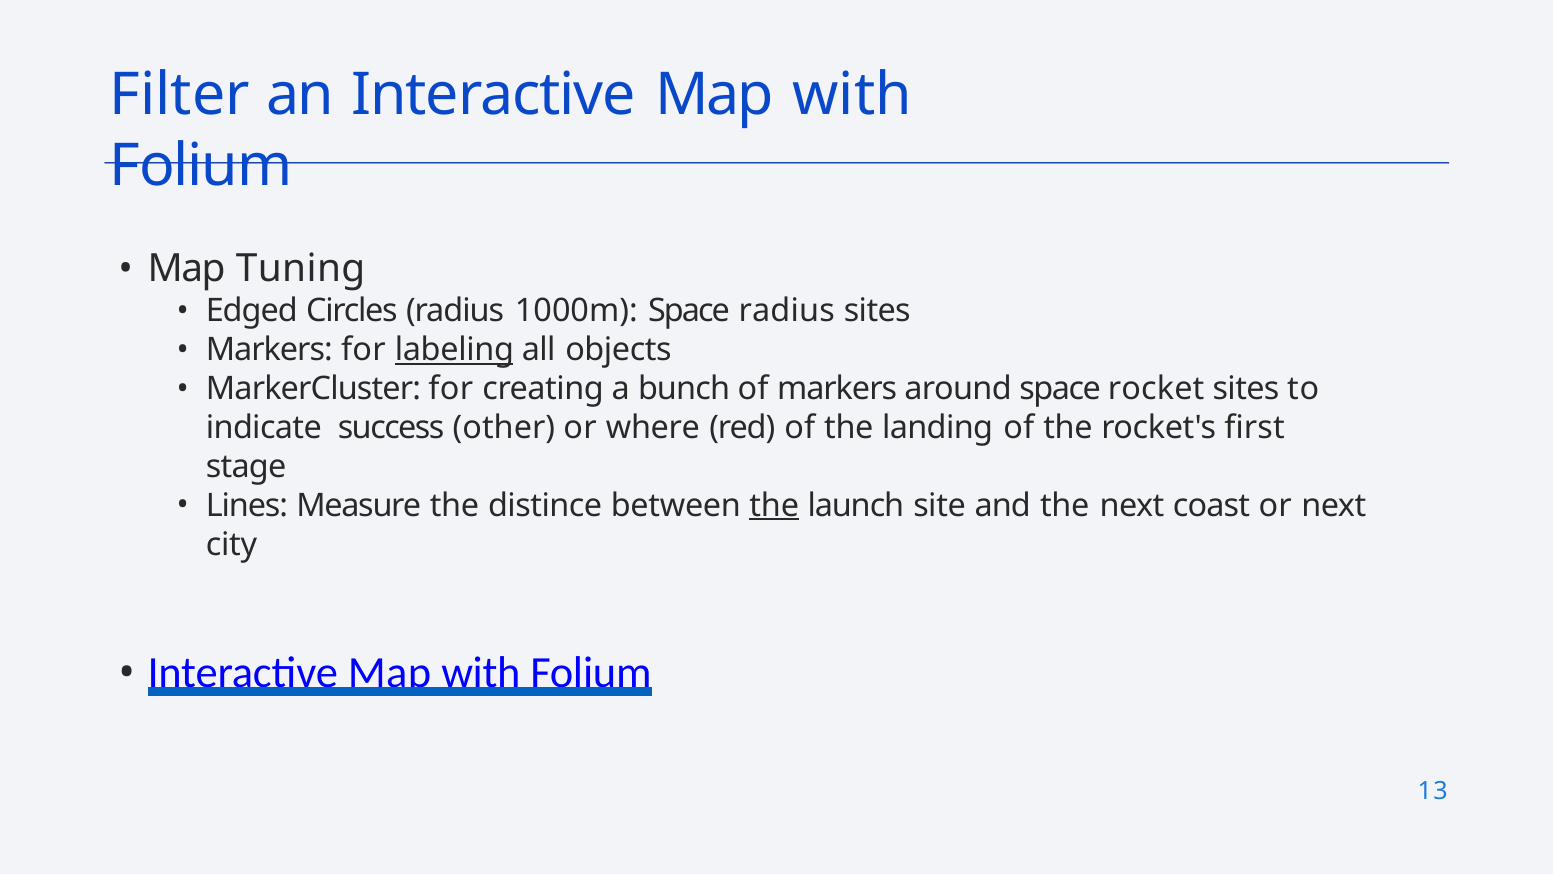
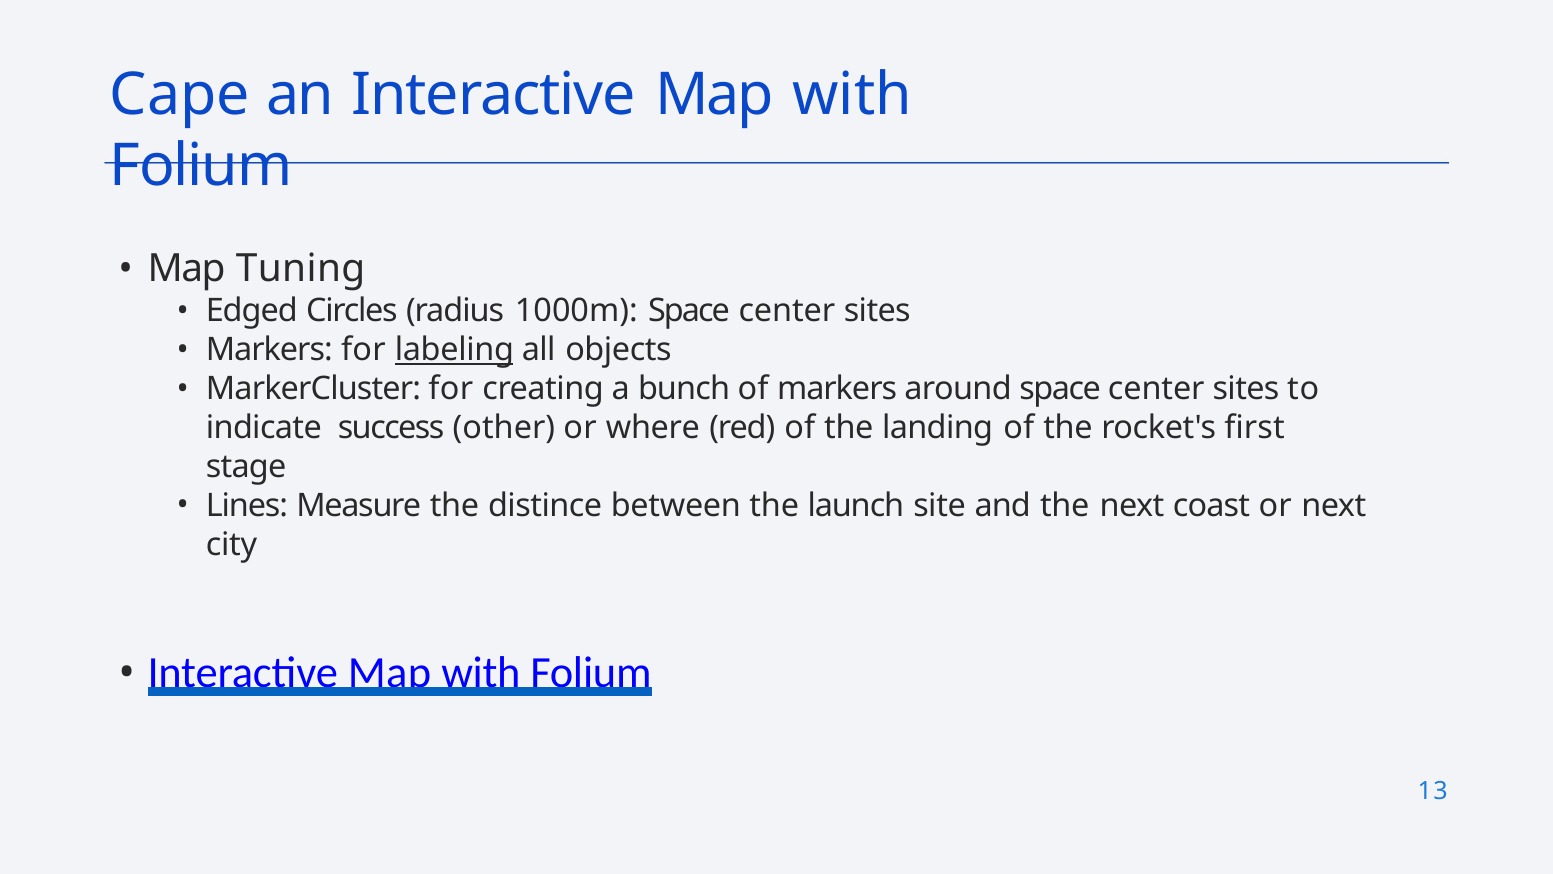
Filter: Filter -> Cape (180, 95)
1000m Space radius: radius -> center (787, 311)
around space rocket: rocket -> center (1156, 389)
the underline: present -> none (774, 505)
